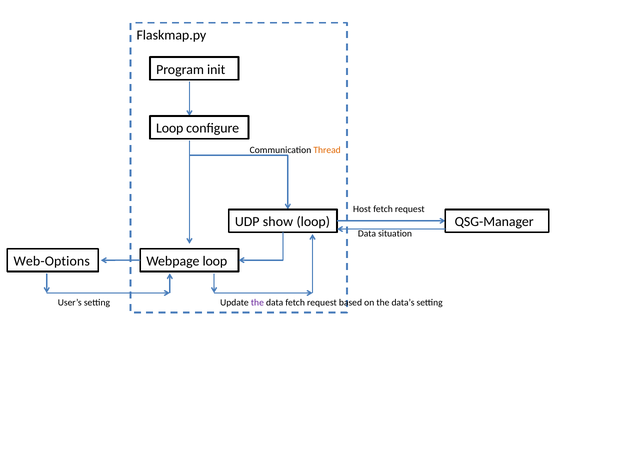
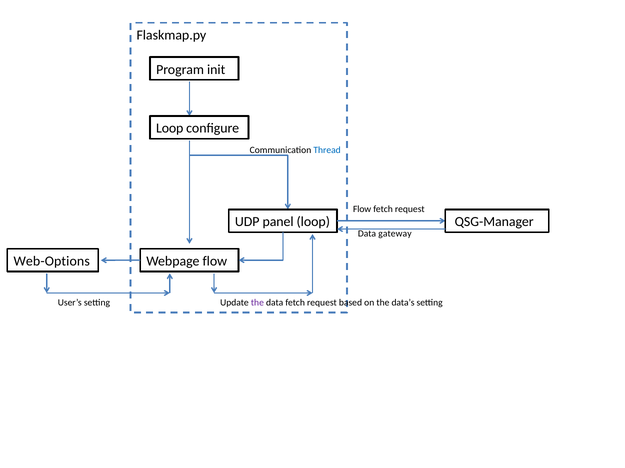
Thread colour: orange -> blue (327, 150)
Host: Host -> Flow (362, 209)
show: show -> panel (278, 222)
situation: situation -> gateway (395, 234)
Webpage loop: loop -> flow (215, 262)
